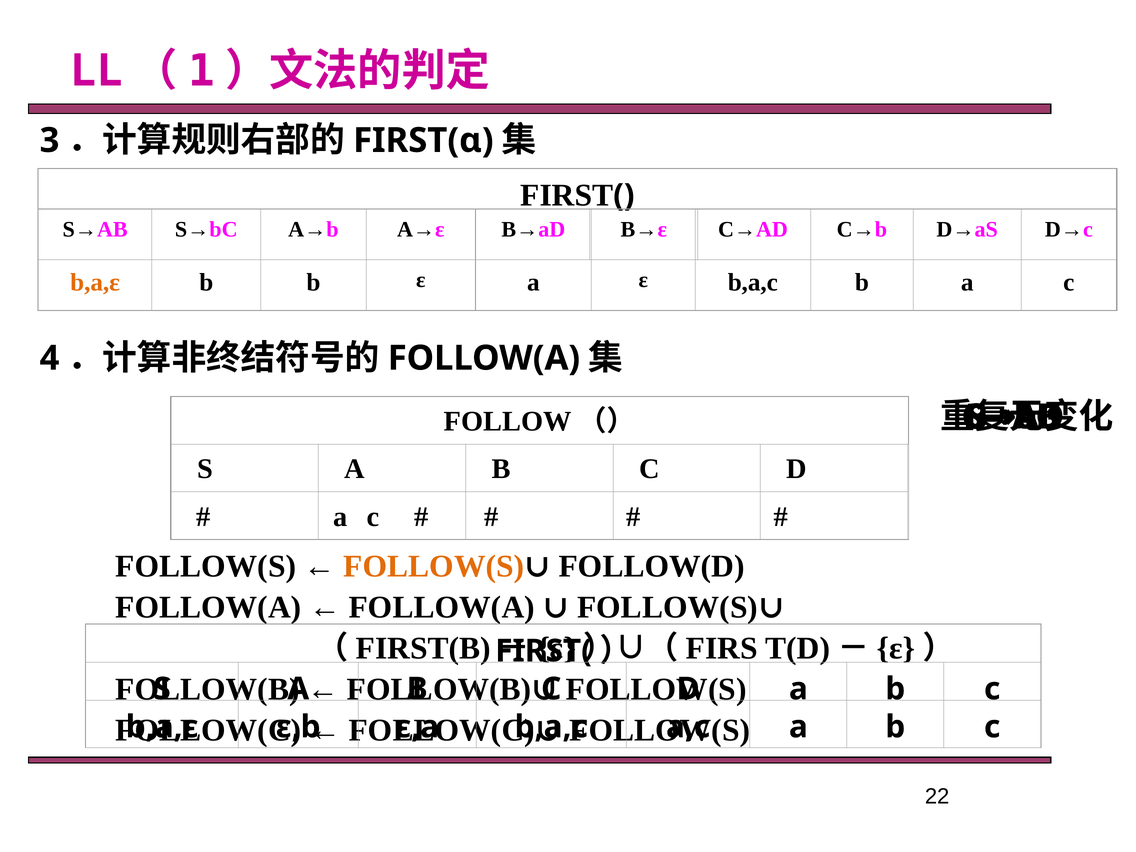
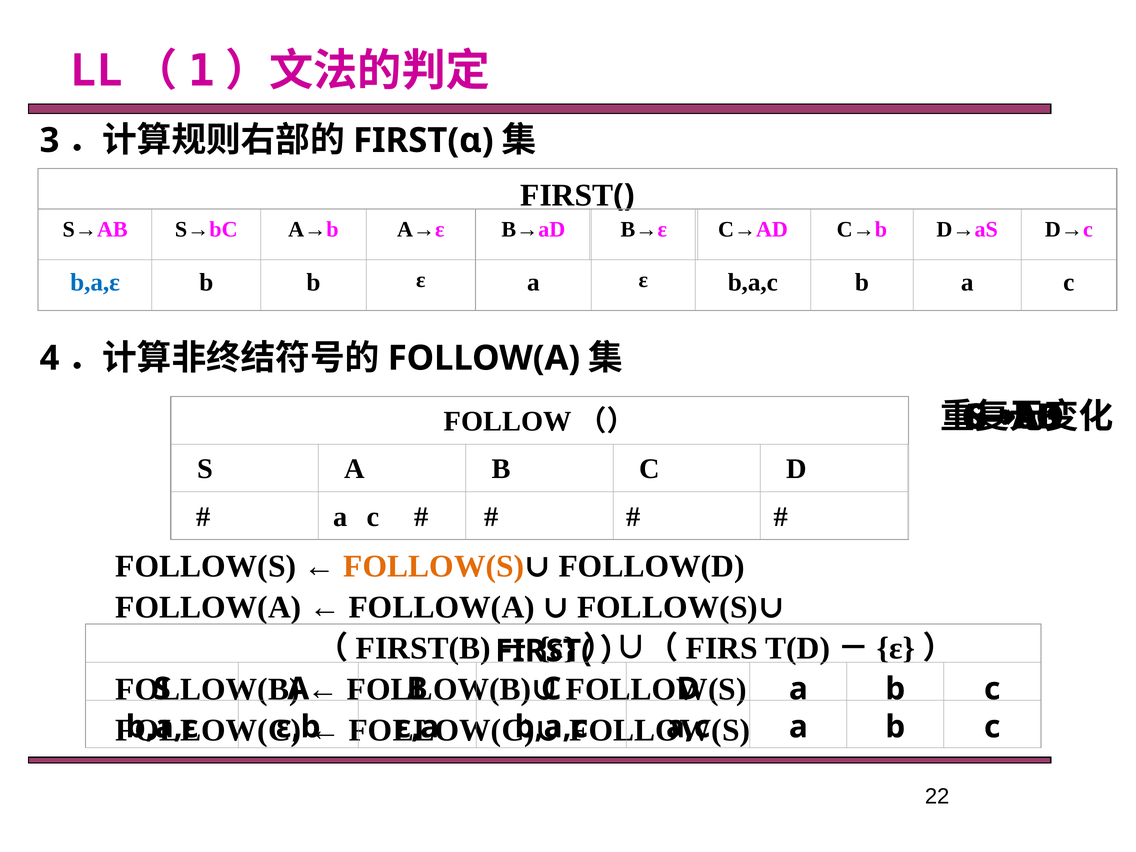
b,a,ε colour: orange -> blue (95, 282)
